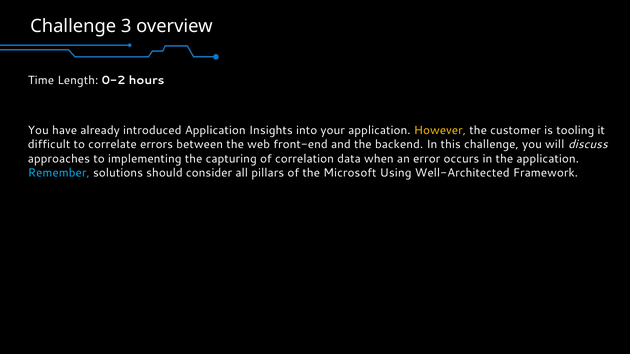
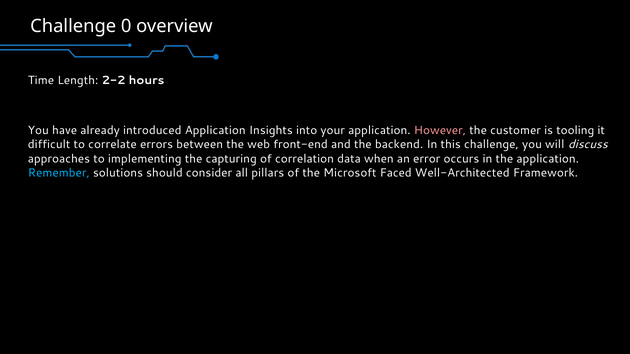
3: 3 -> 0 (126, 26)
0-2: 0-2 -> 2-2 (114, 80)
However colour: yellow -> pink (440, 130)
Using: Using -> Faced (396, 173)
